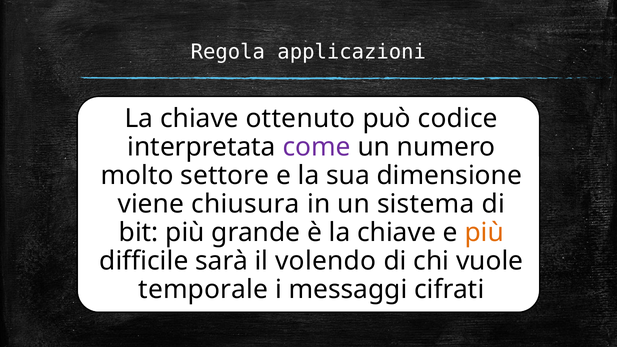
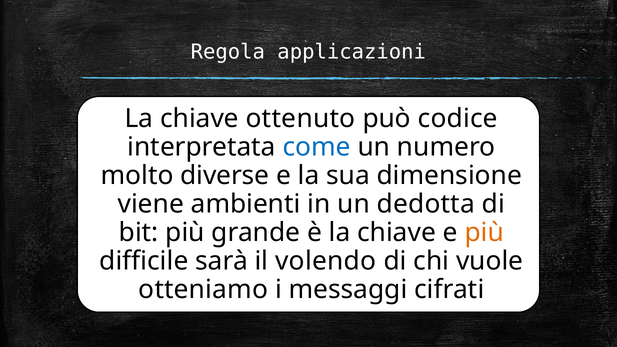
come colour: purple -> blue (317, 147)
settore: settore -> diverse (225, 176)
chiusura: chiusura -> ambienti (246, 204)
sistema: sistema -> dedotta (426, 204)
temporale: temporale -> otteniamo (203, 290)
